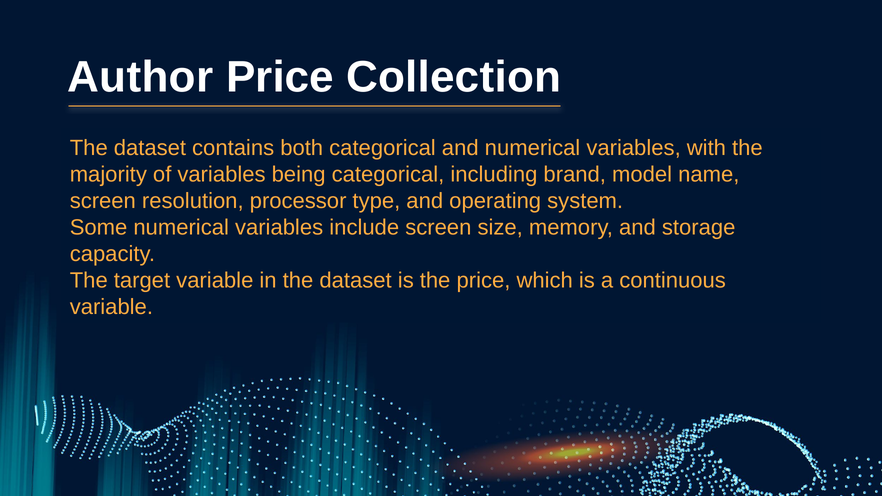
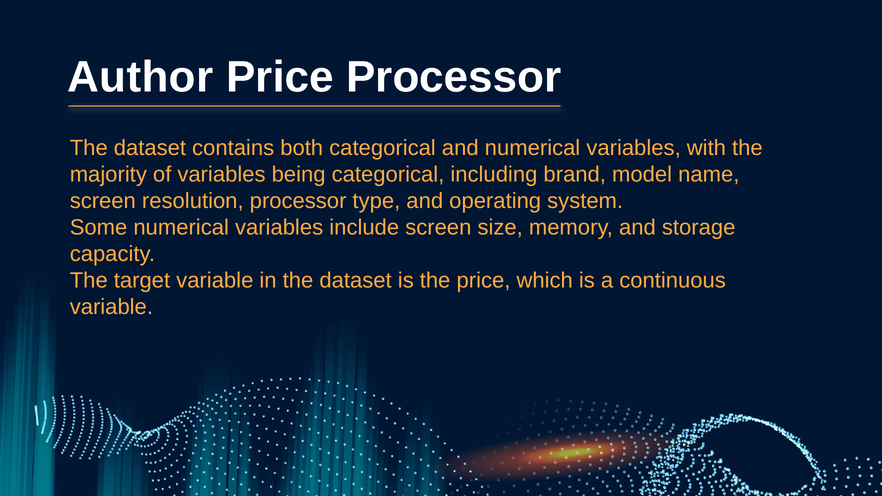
Price Collection: Collection -> Processor (454, 77)
